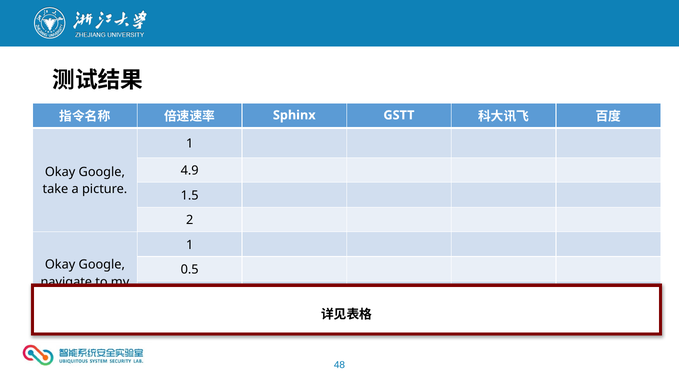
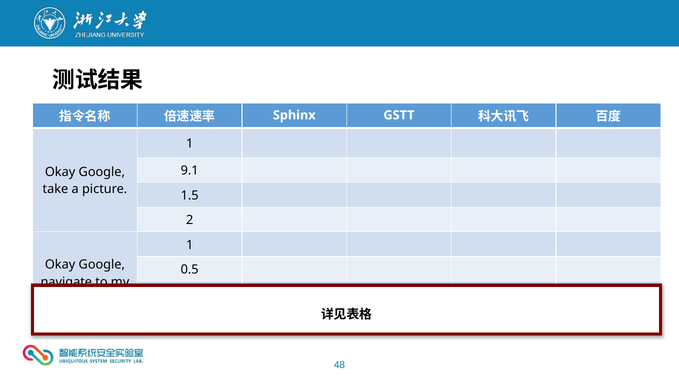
4.9: 4.9 -> 9.1 (190, 171)
